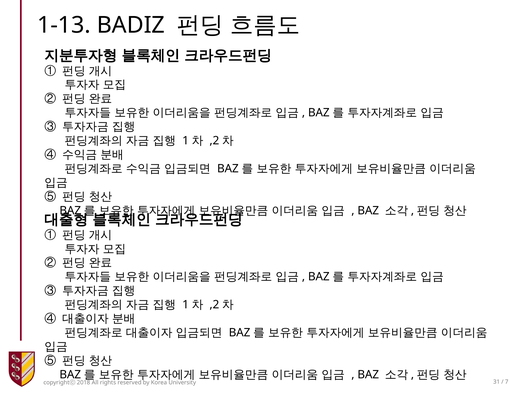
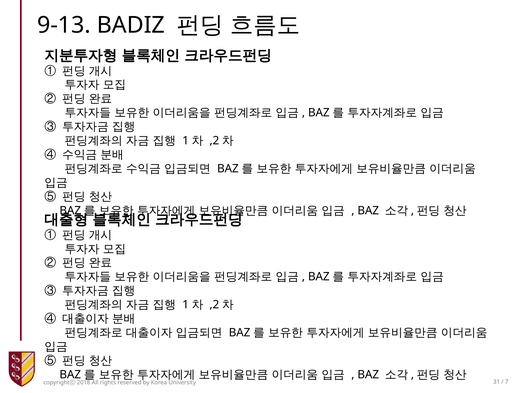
1-13: 1-13 -> 9-13 (64, 25)
